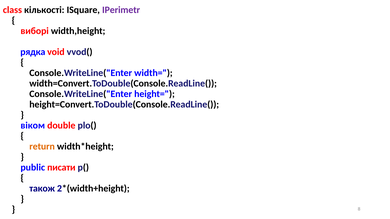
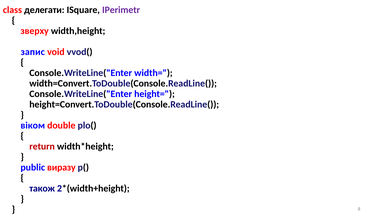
кількості: кількості -> делегати (44, 10)
виборі: виборі -> зверху (35, 31)
рядка: рядка -> запис (33, 52)
return colour: orange -> red (42, 147)
писати: писати -> виразу (61, 168)
